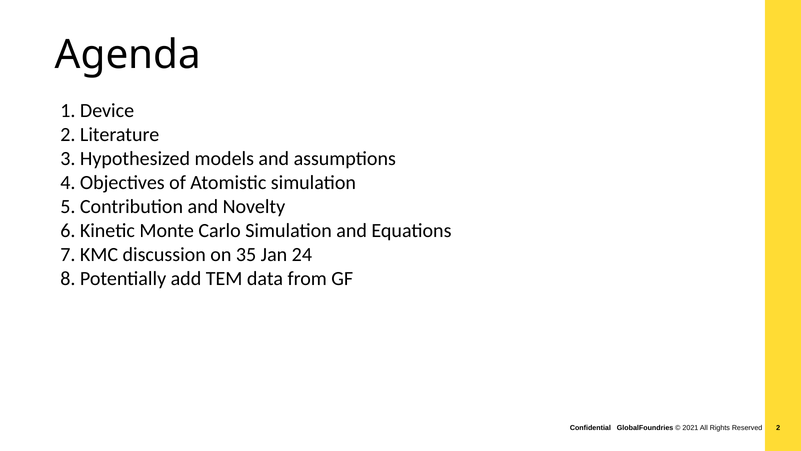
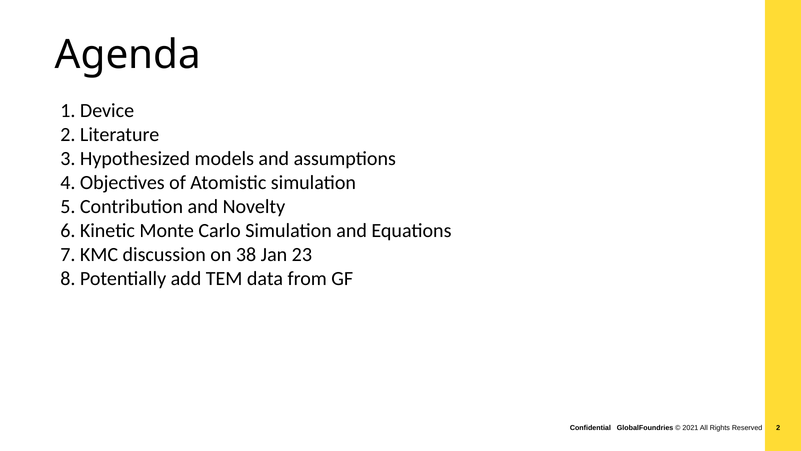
35: 35 -> 38 (246, 255)
24: 24 -> 23 (302, 255)
